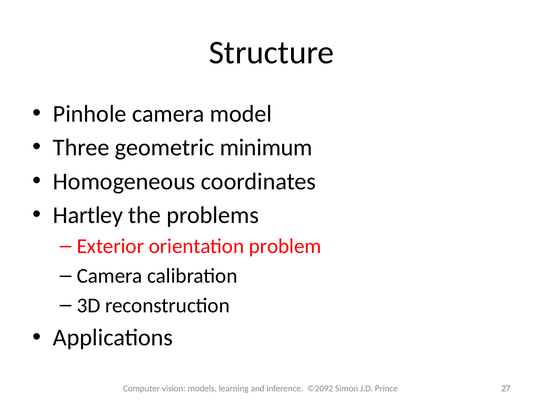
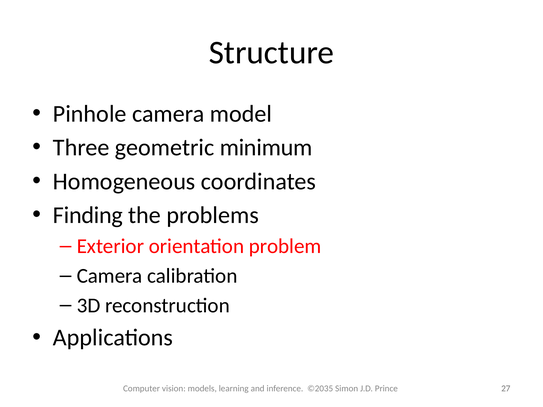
Hartley: Hartley -> Finding (88, 215)
©2092: ©2092 -> ©2035 (320, 389)
